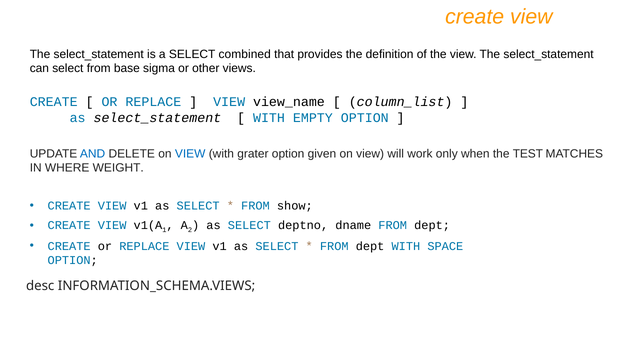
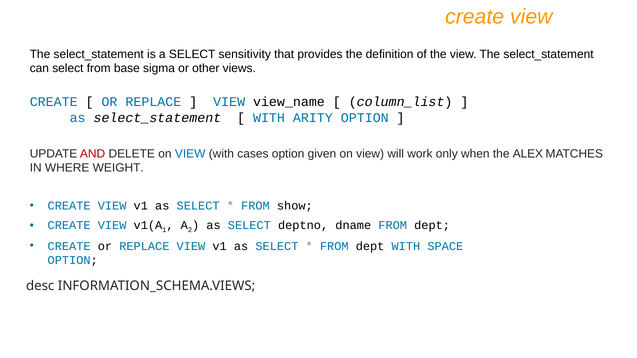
combined: combined -> sensitivity (245, 54)
EMPTY: EMPTY -> ARITY (313, 118)
AND colour: blue -> red (93, 154)
grater: grater -> cases (253, 154)
TEST: TEST -> ALEX (528, 154)
